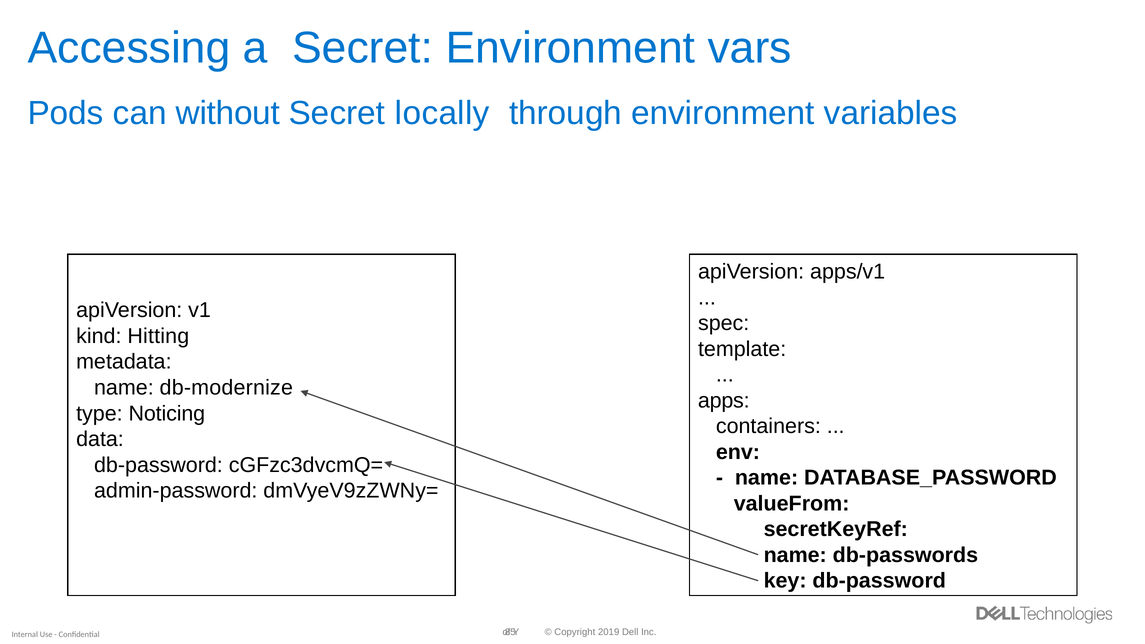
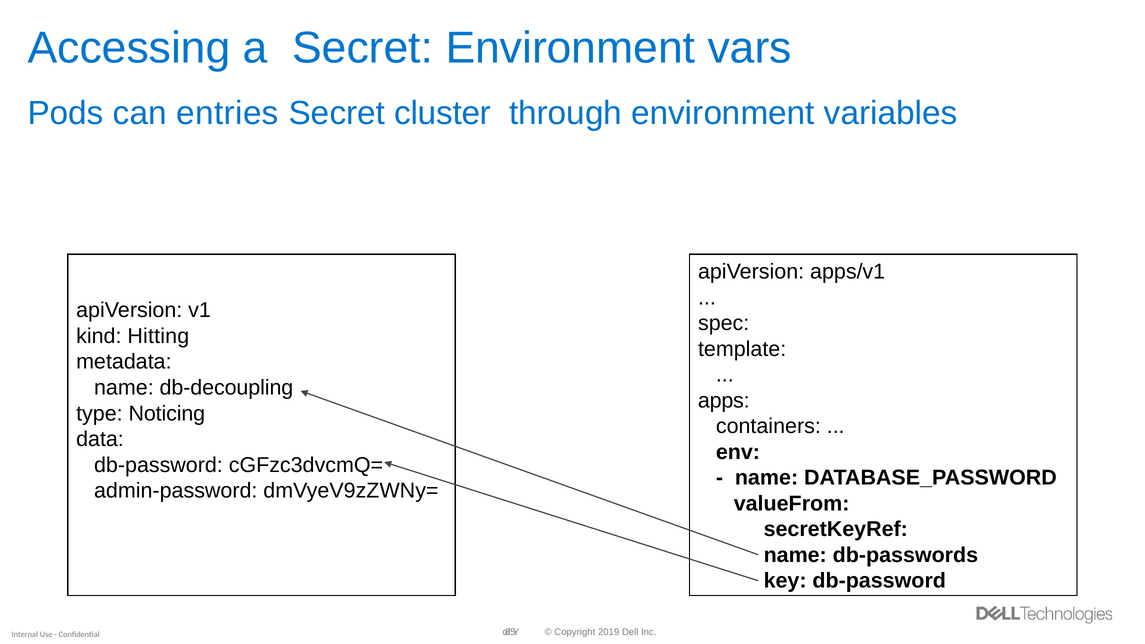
without: without -> entries (228, 113)
locally: locally -> cluster (443, 113)
db-modernize: db-modernize -> db-decoupling (226, 388)
